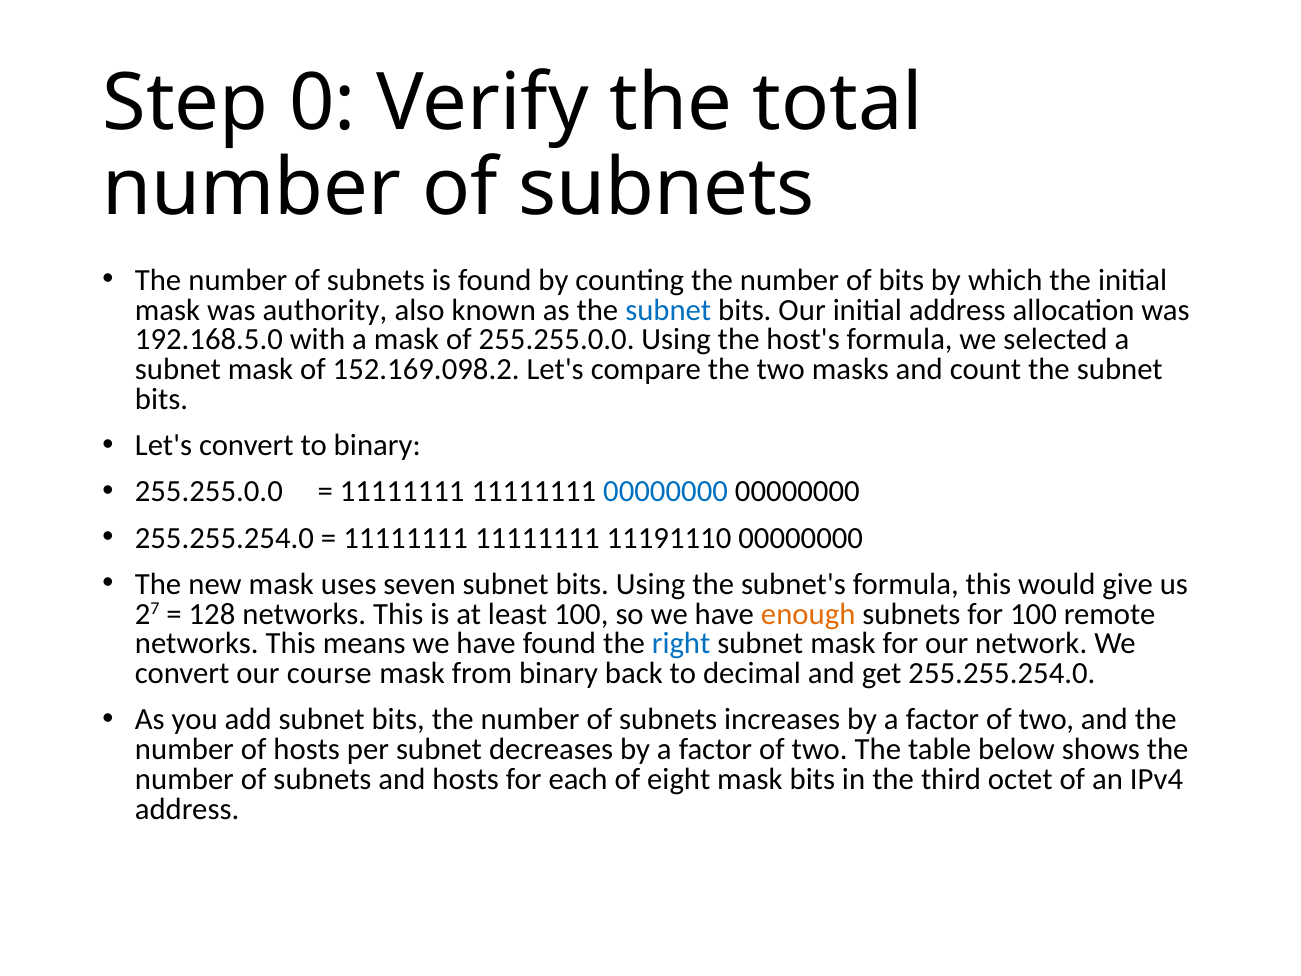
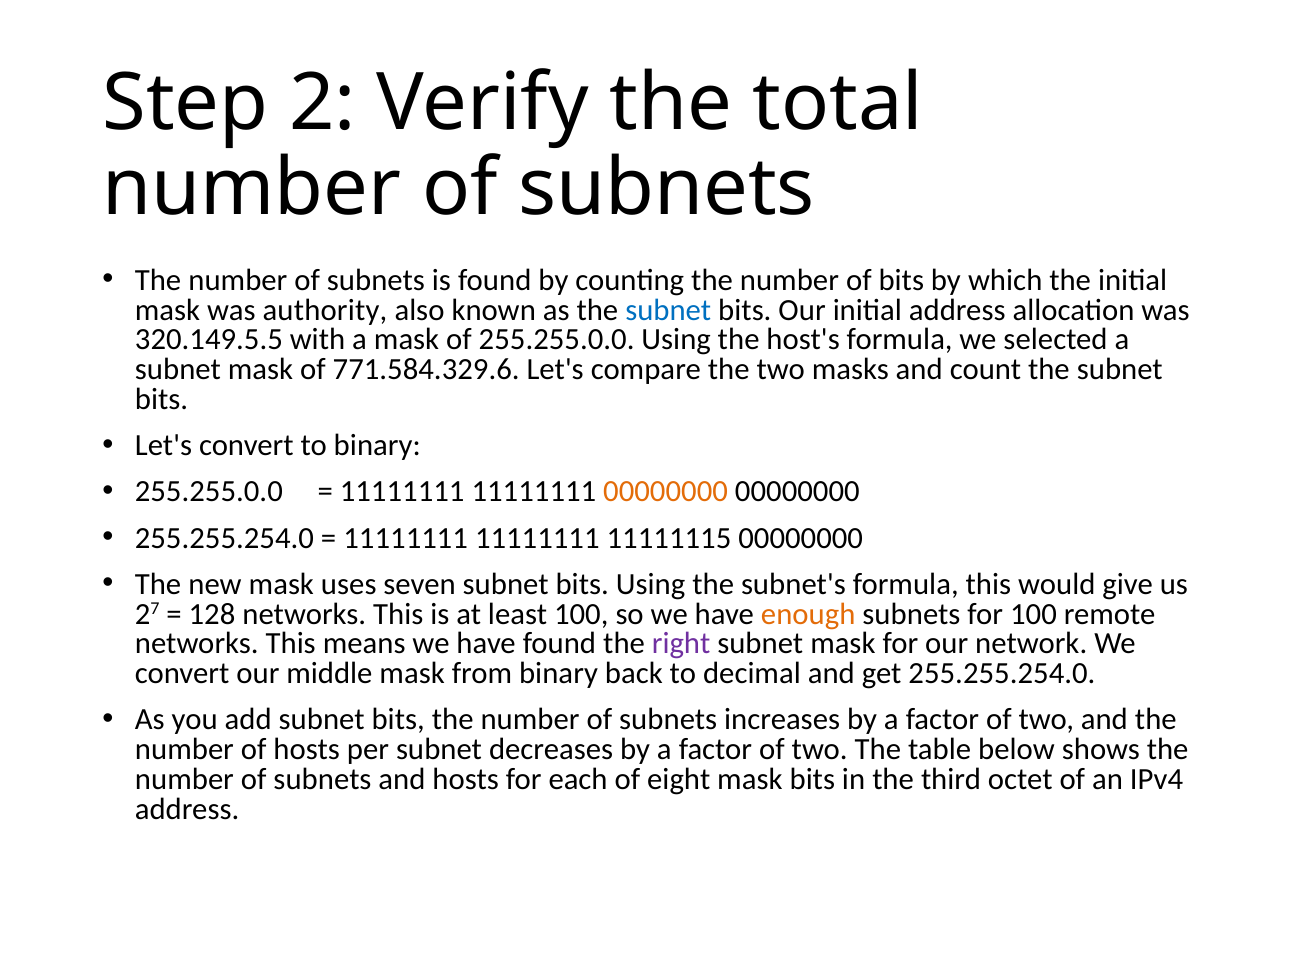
0: 0 -> 2 (323, 103)
192.168.5.0: 192.168.5.0 -> 320.149.5.5 (209, 340)
152.169.098.2: 152.169.098.2 -> 771.584.329.6 (426, 370)
00000000 colour: blue -> orange (666, 492)
11191110: 11191110 -> 11111115 (669, 538)
right colour: blue -> purple (681, 644)
course: course -> middle (329, 673)
